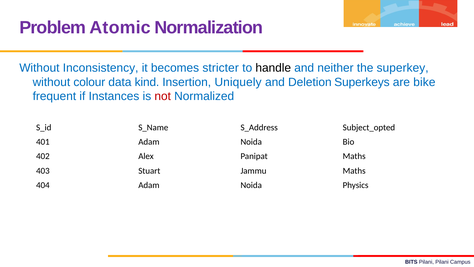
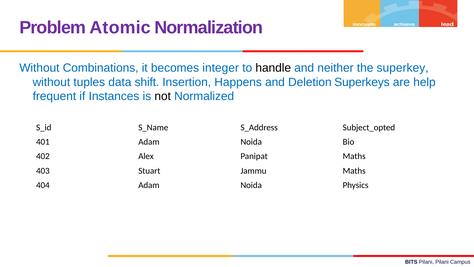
Inconsistency: Inconsistency -> Combinations (101, 68)
stricter: stricter -> integer (221, 68)
colour: colour -> tuples (89, 82)
kind: kind -> shift (147, 82)
Uniquely: Uniquely -> Happens (238, 82)
bike: bike -> help (424, 82)
not colour: red -> black (163, 96)
